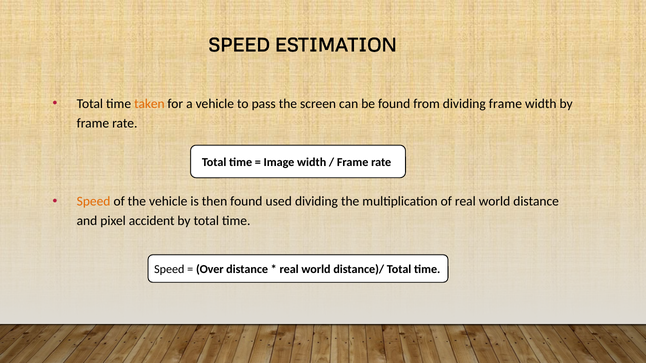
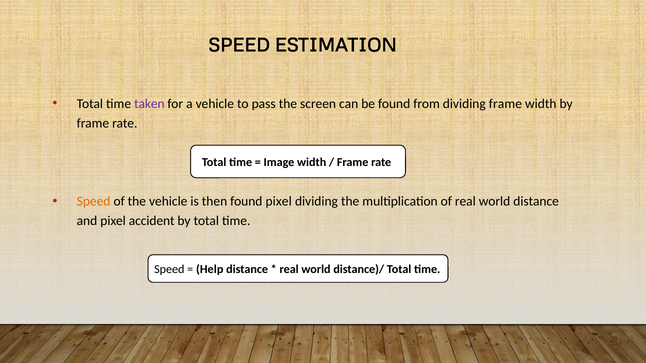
taken colour: orange -> purple (149, 104)
found used: used -> pixel (279, 202)
Over: Over -> Help (210, 270)
